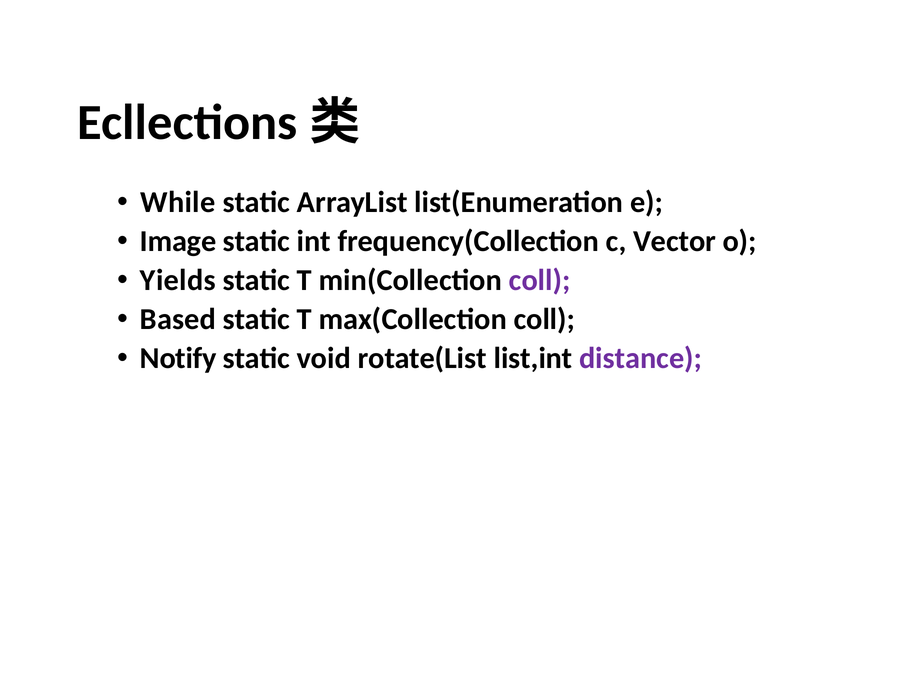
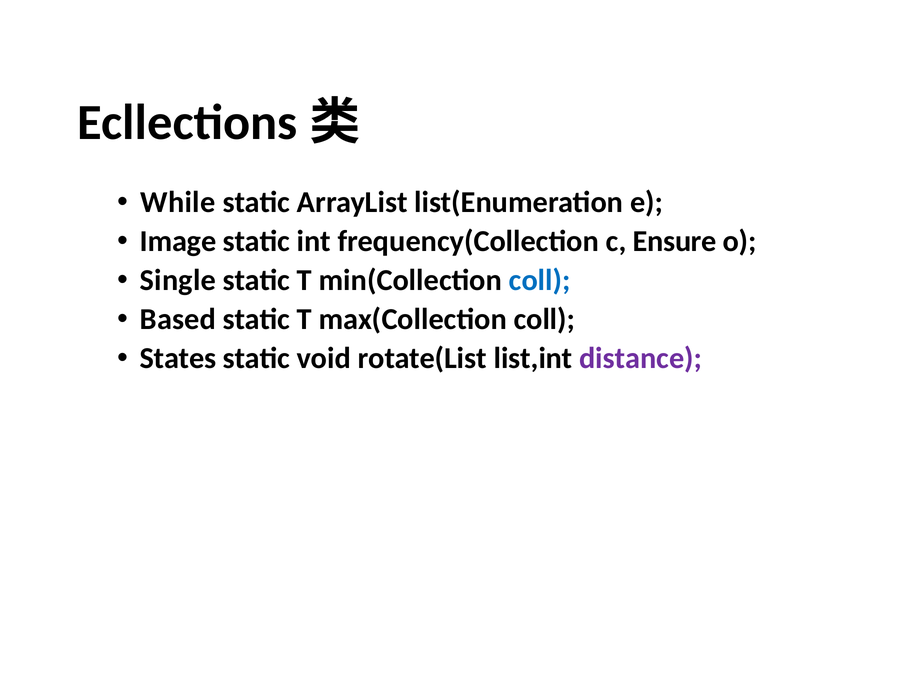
Vector: Vector -> Ensure (675, 241)
Yields: Yields -> Single (178, 281)
coll colour: purple -> blue (540, 281)
Notify: Notify -> States (178, 359)
